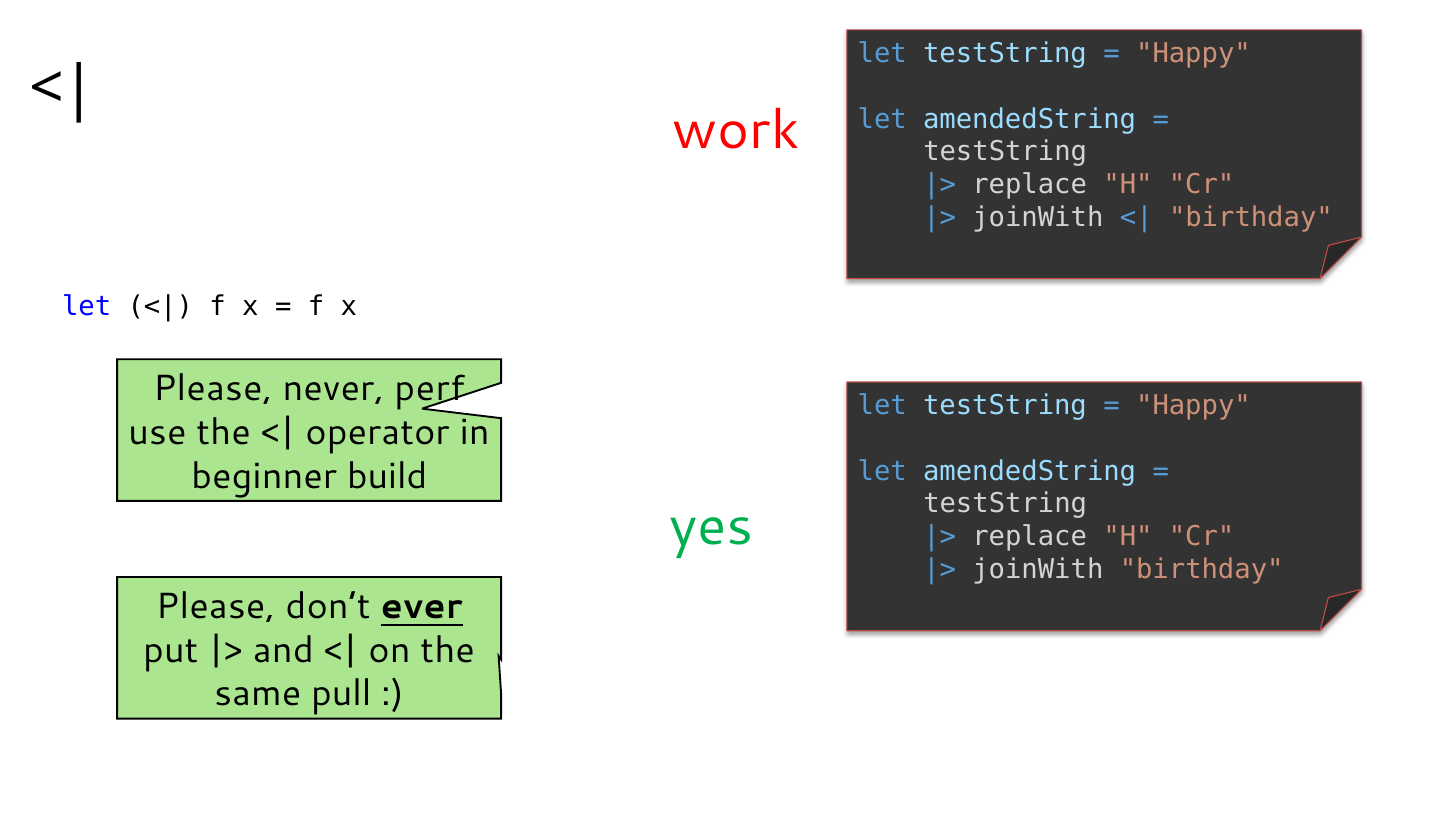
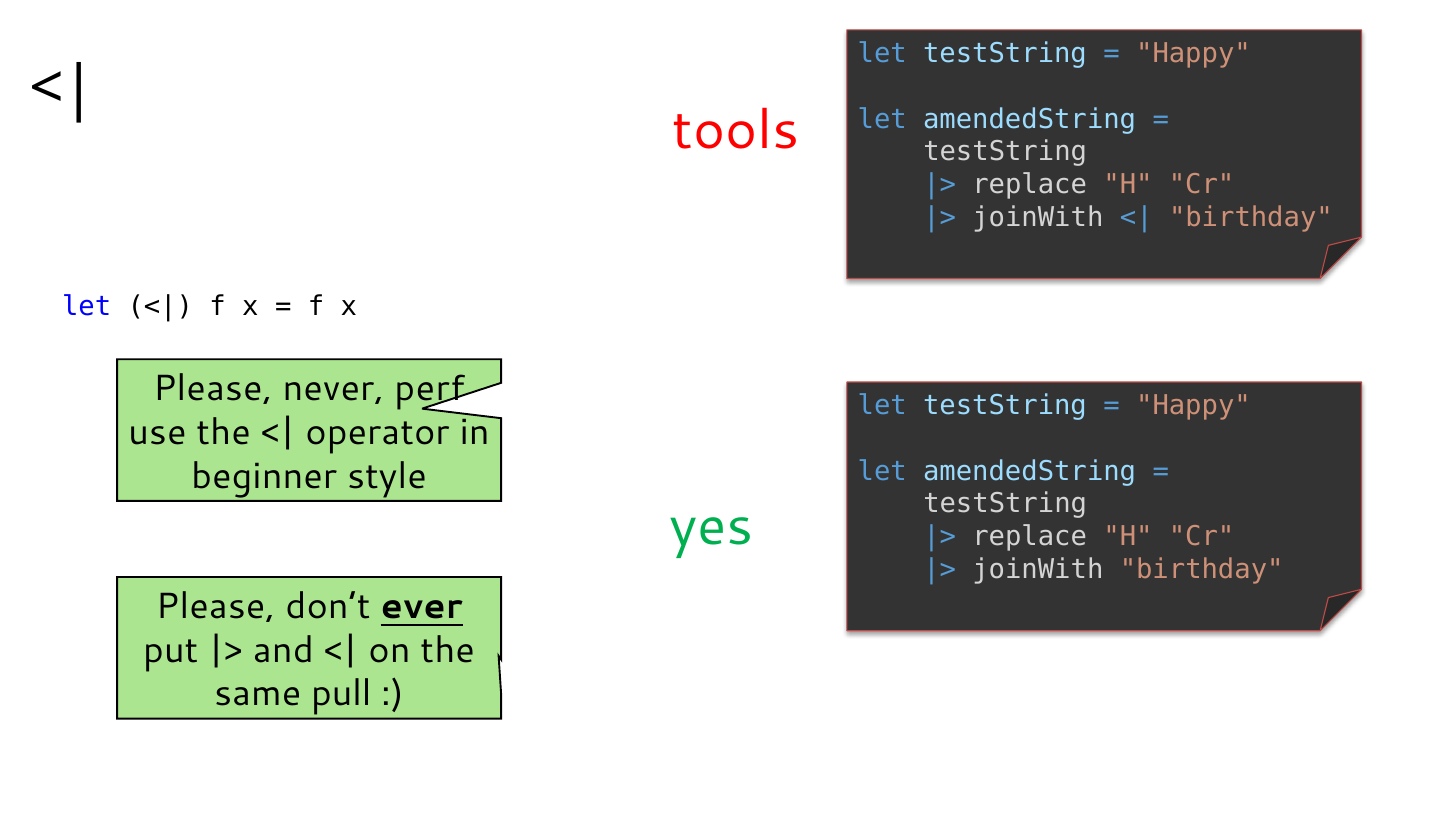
work: work -> tools (736, 131)
build: build -> style (387, 476)
